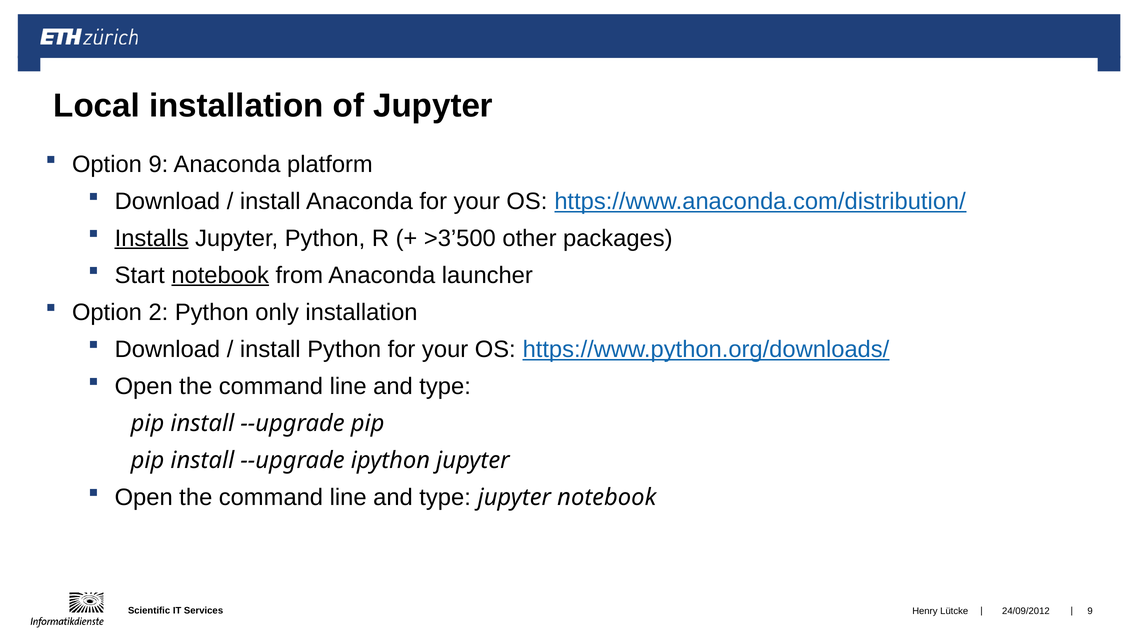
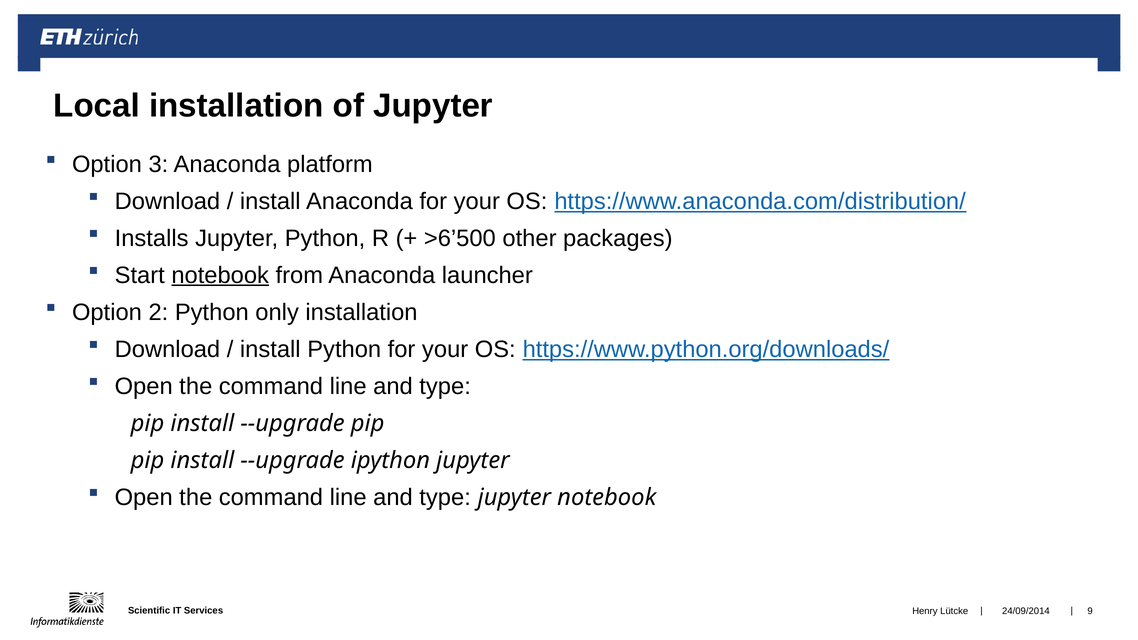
Option 9: 9 -> 3 (158, 164)
Installs underline: present -> none (152, 238)
>3’500: >3’500 -> >6’500 (460, 238)
24/09/2012: 24/09/2012 -> 24/09/2014 (1026, 611)
